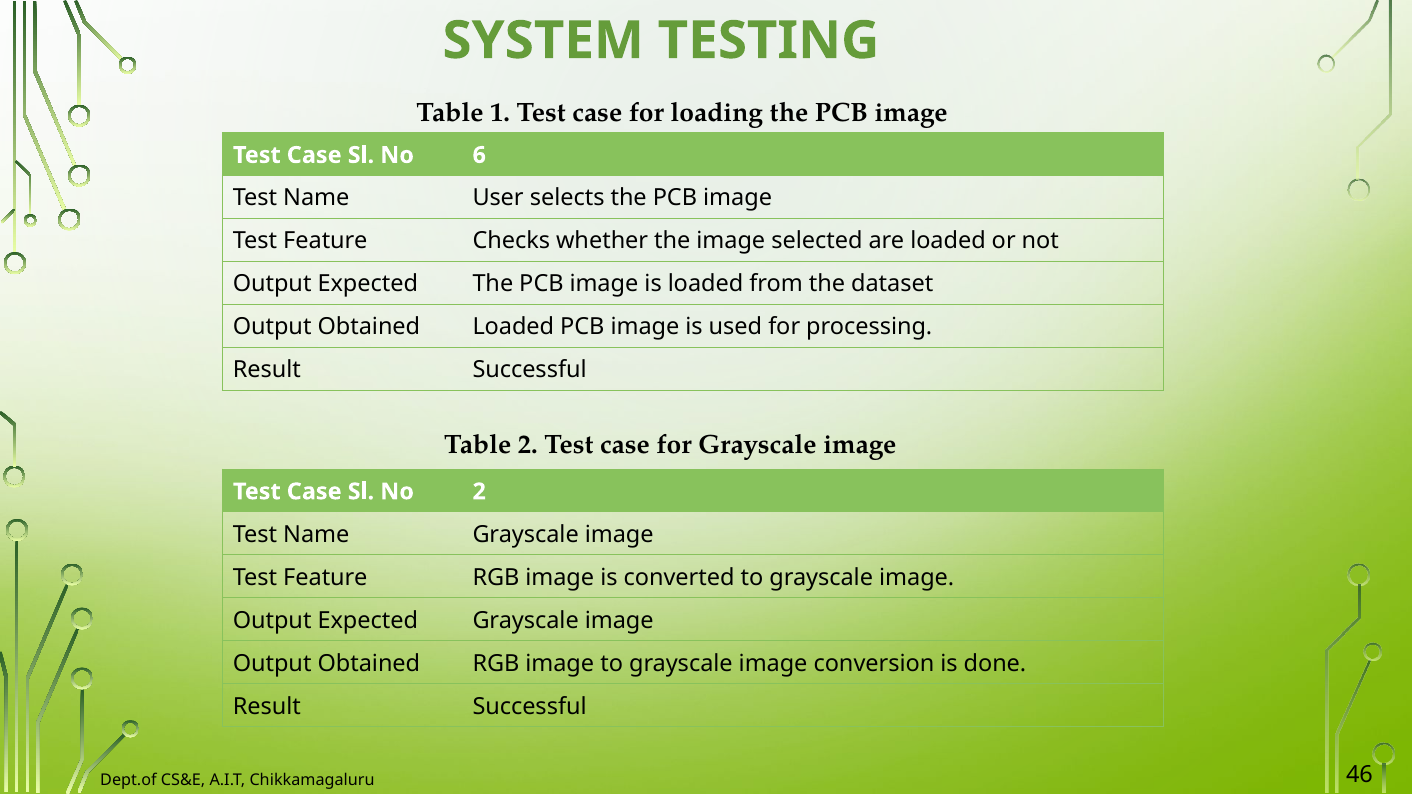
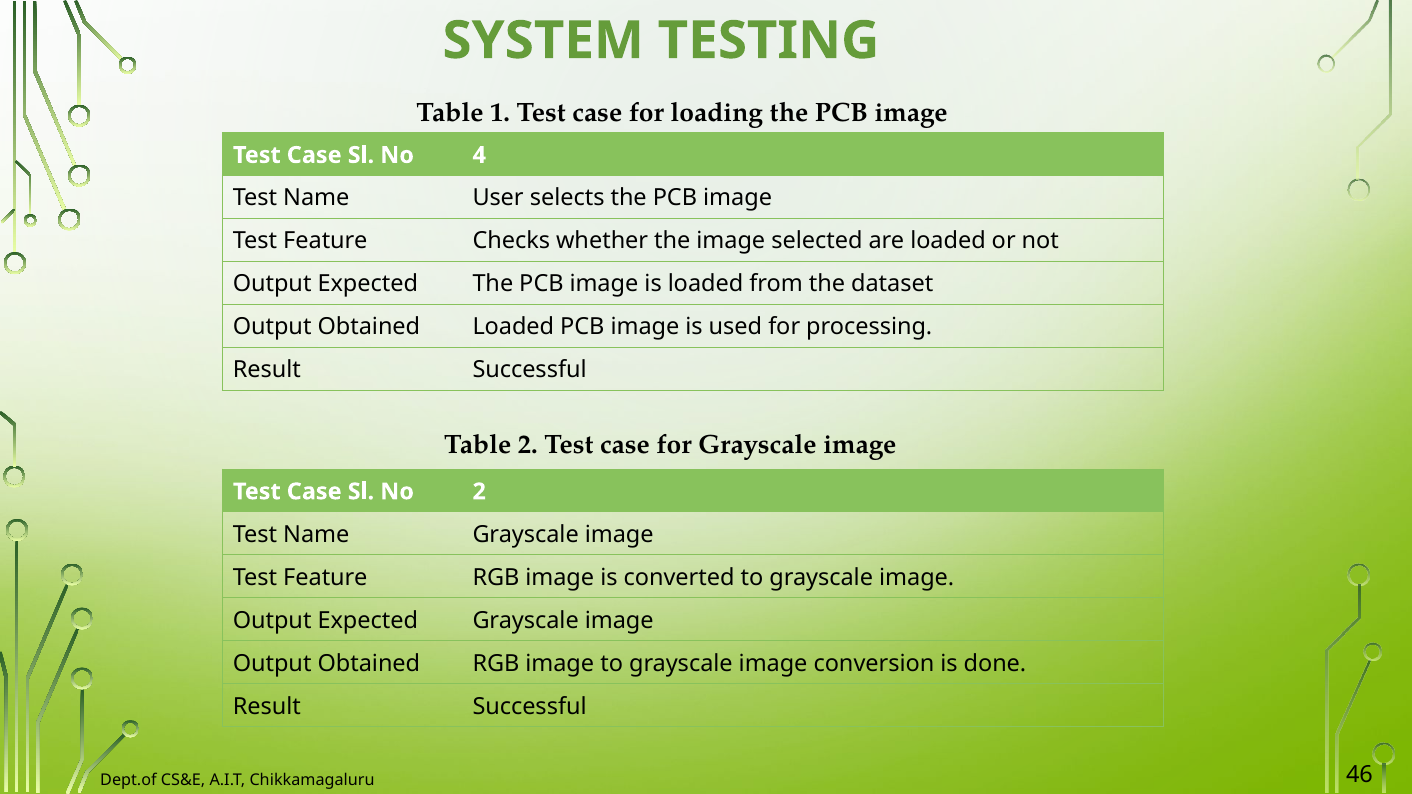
6: 6 -> 4 (479, 155)
